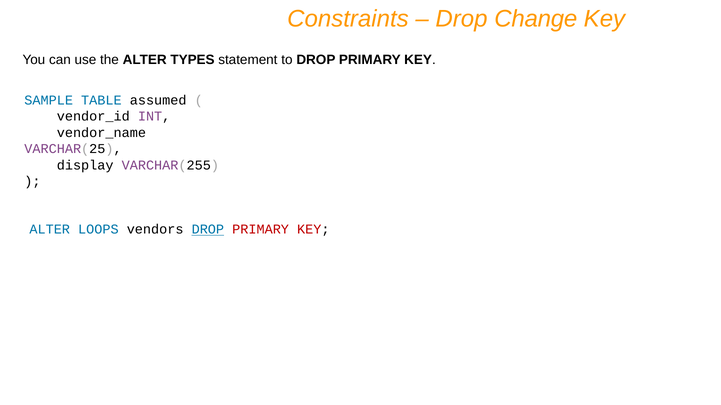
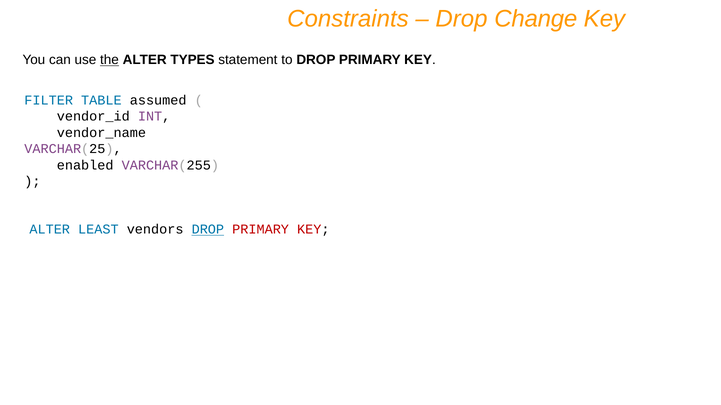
the underline: none -> present (109, 60)
SAMPLE: SAMPLE -> FILTER (49, 100)
display: display -> enabled (85, 165)
LOOPS: LOOPS -> LEAST (98, 230)
